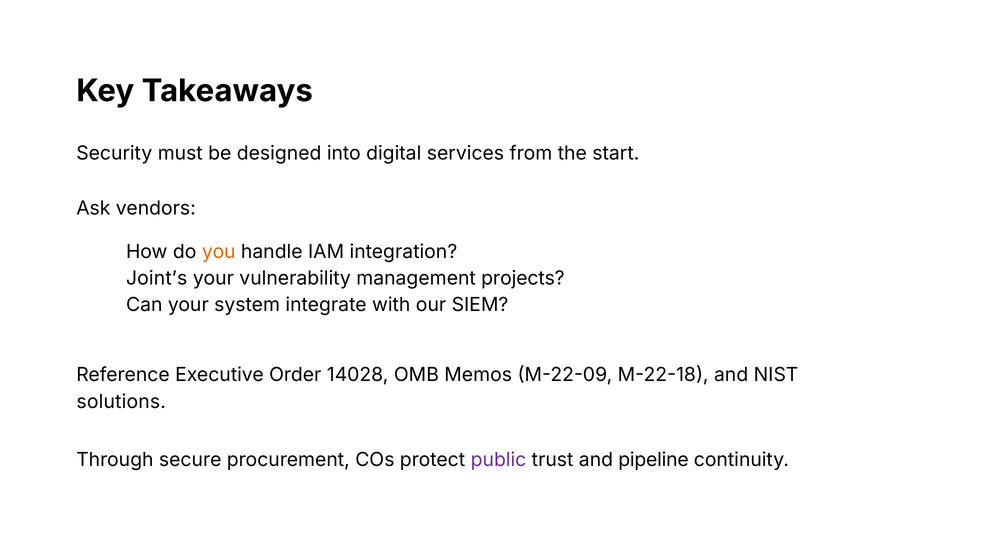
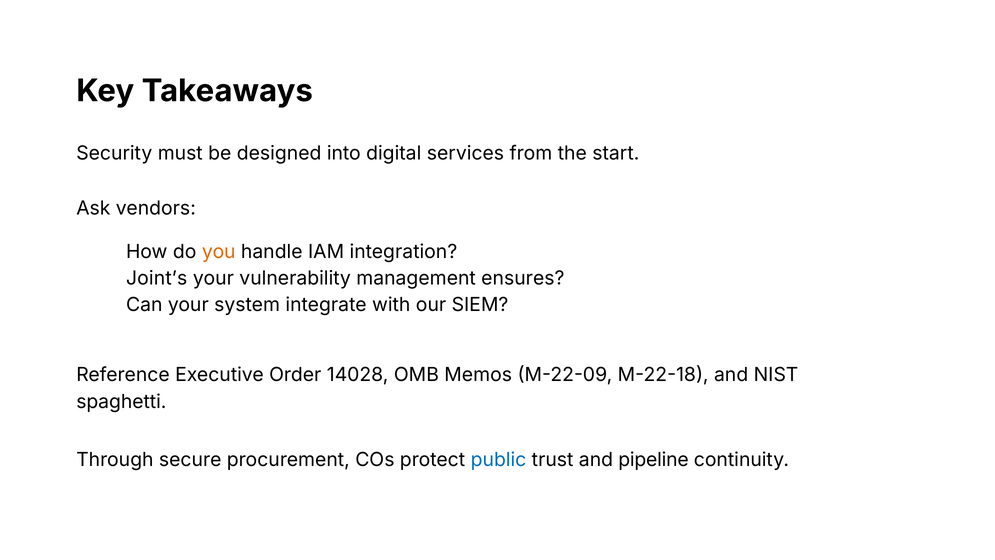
projects: projects -> ensures (523, 278)
solutions: solutions -> spaghetti (121, 401)
public colour: purple -> blue (499, 460)
